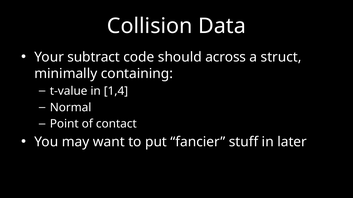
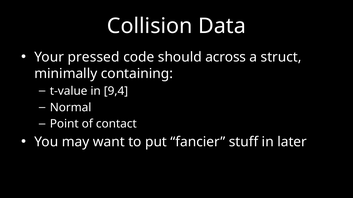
subtract: subtract -> pressed (94, 57)
1,4: 1,4 -> 9,4 (116, 91)
